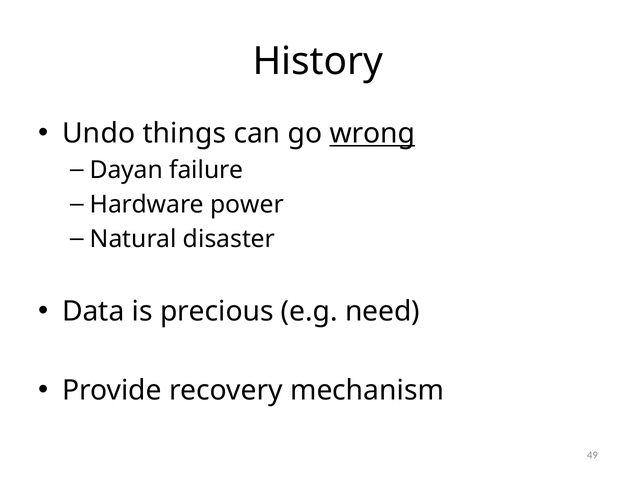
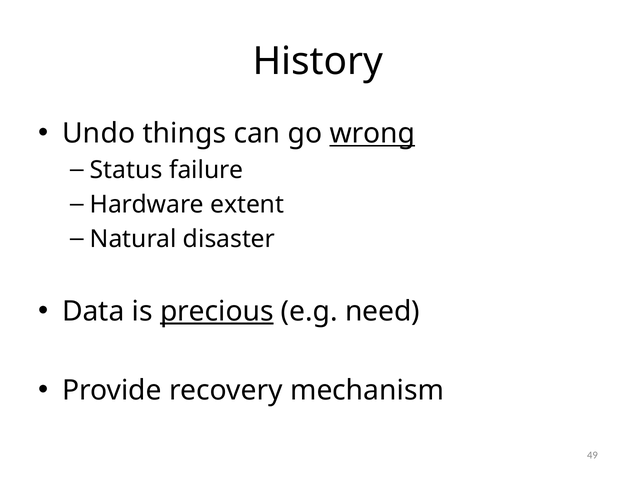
Dayan: Dayan -> Status (126, 170)
power: power -> extent (247, 204)
precious underline: none -> present (217, 311)
